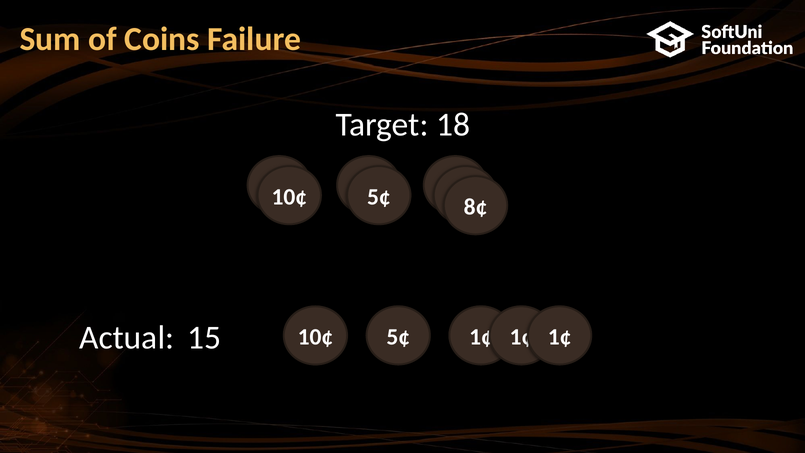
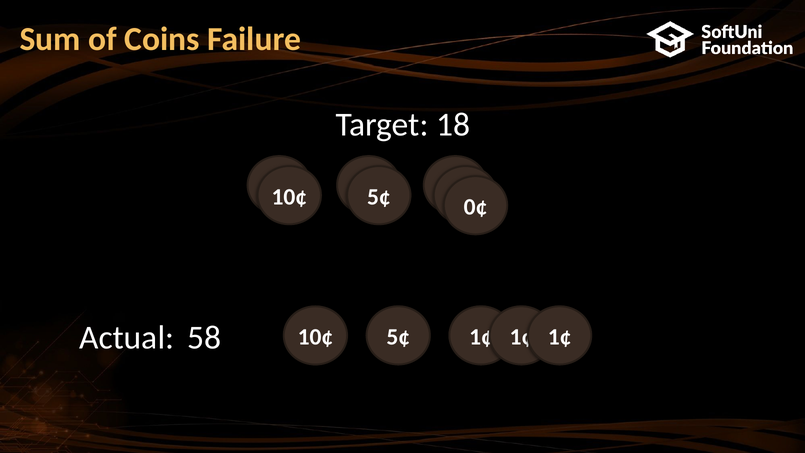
8¢: 8¢ -> 0¢ (476, 207)
15: 15 -> 58 (204, 337)
